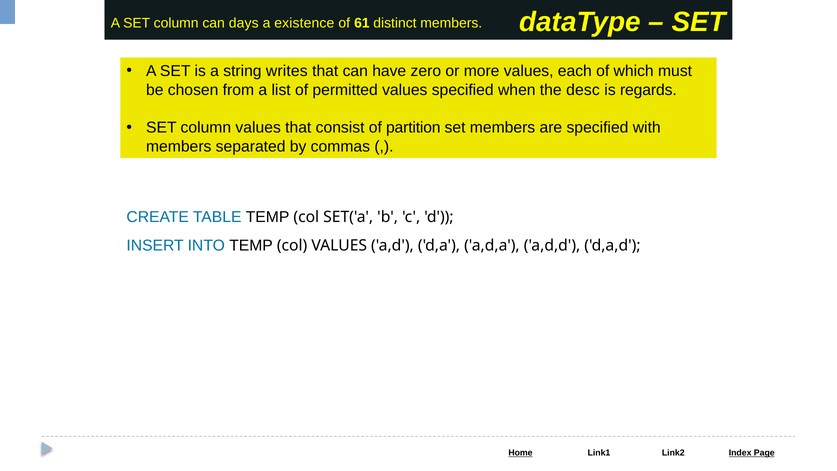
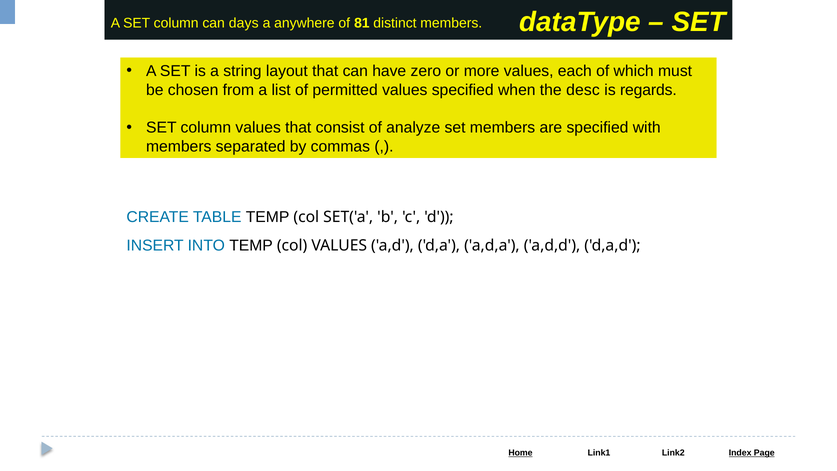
existence: existence -> anywhere (304, 23)
61: 61 -> 81 (362, 23)
writes: writes -> layout (287, 71)
partition: partition -> analyze (413, 128)
